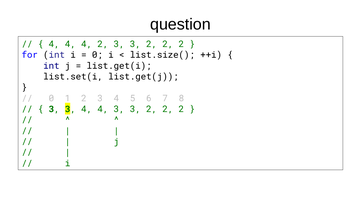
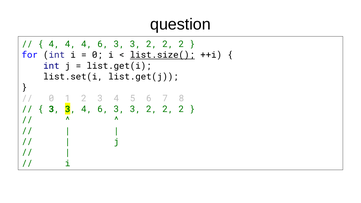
4 4 2: 2 -> 6 (103, 44)
list.size( underline: none -> present (162, 55)
3 4 4: 4 -> 6 (103, 109)
